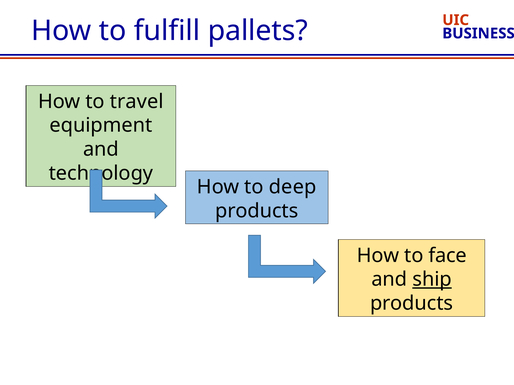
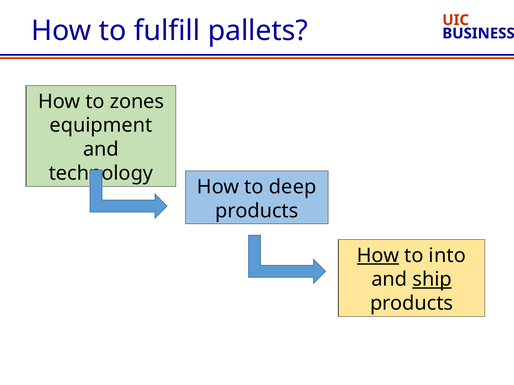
travel: travel -> zones (137, 102)
How underline: none -> present (378, 256)
face: face -> into (447, 256)
